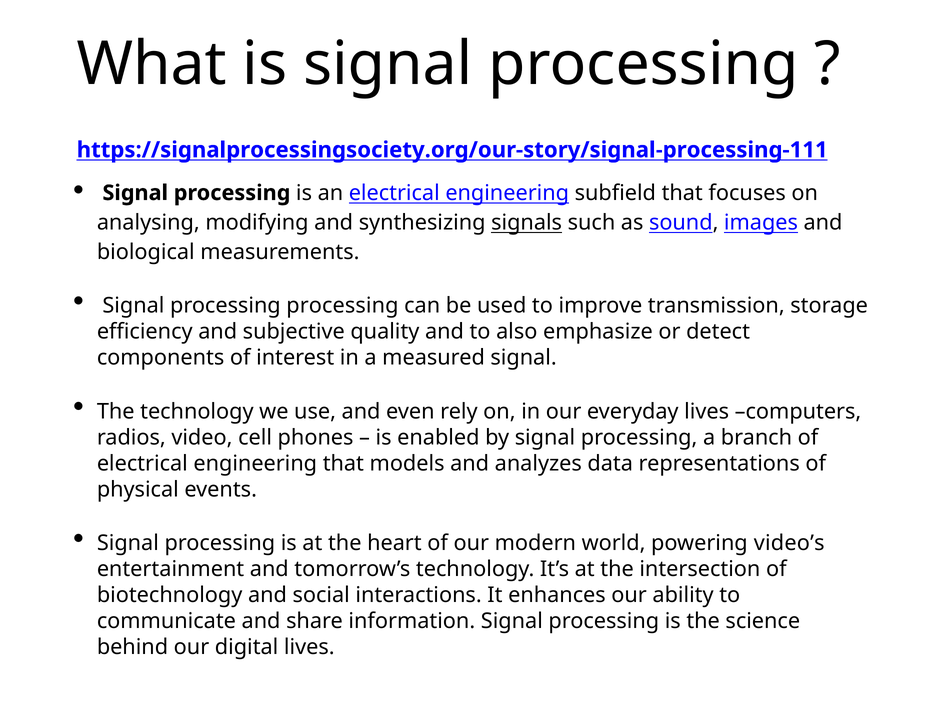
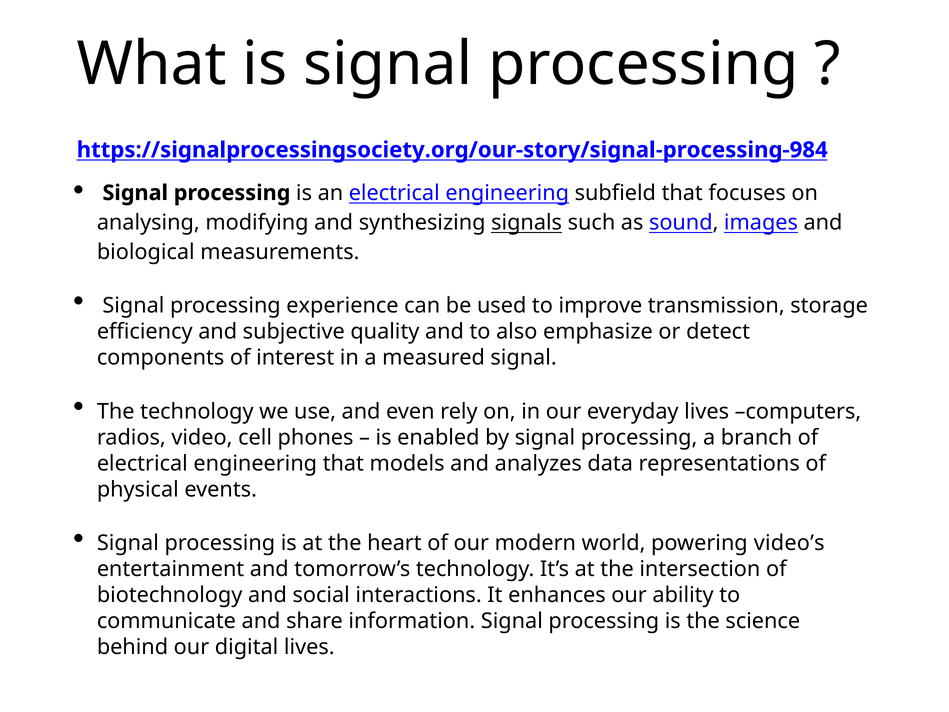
https://signalprocessingsociety.org/our-story/signal-processing-111: https://signalprocessingsociety.org/our-story/signal-processing-111 -> https://signalprocessingsociety.org/our-story/signal-processing-984 (452, 150)
processing processing: processing -> experience (342, 306)
